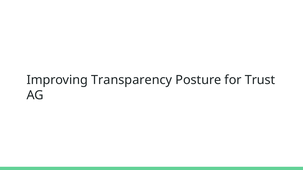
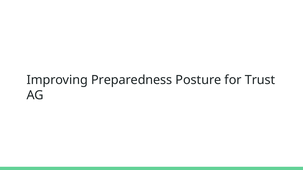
Transparency: Transparency -> Preparedness (132, 80)
